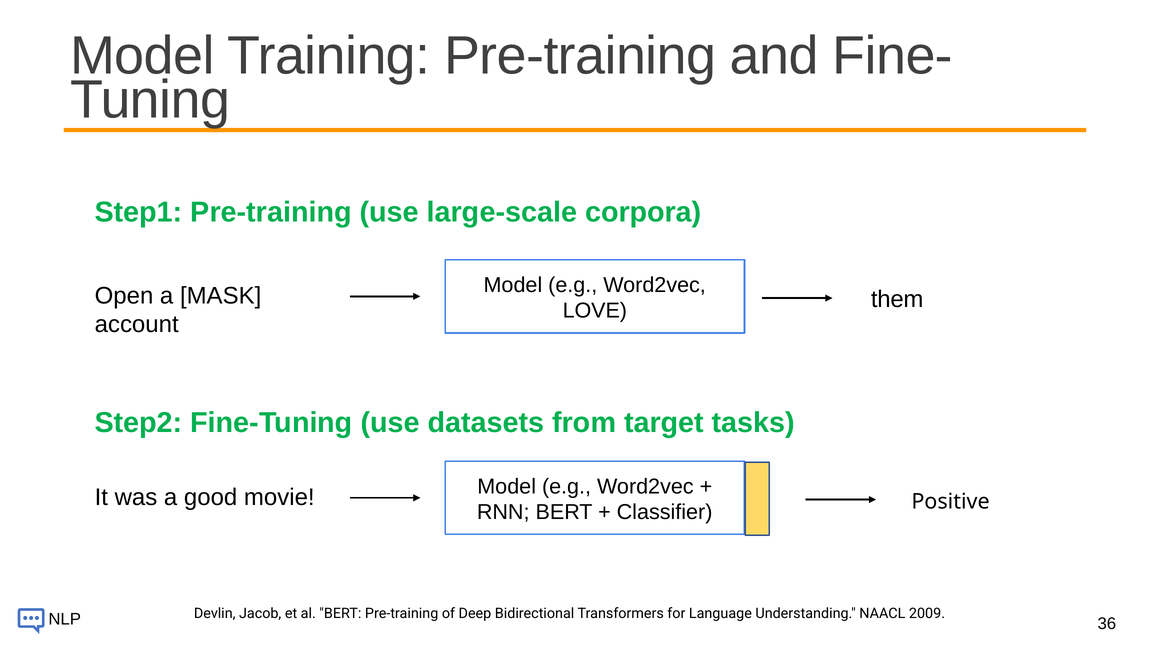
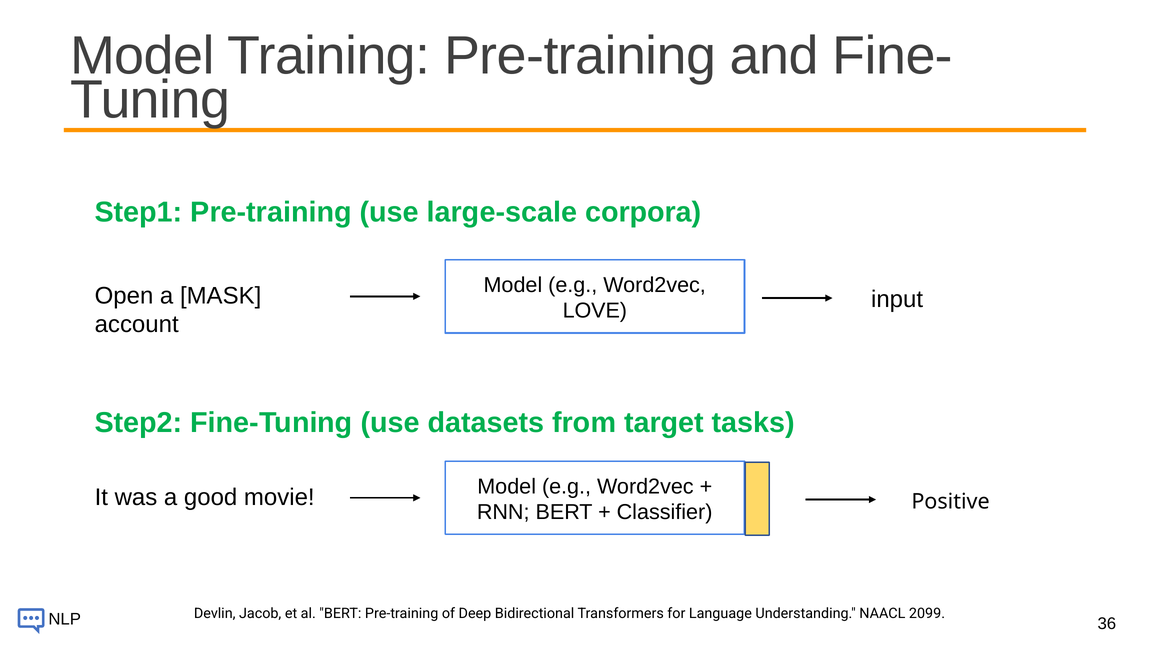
them: them -> input (897, 299)
2009: 2009 -> 2099 (927, 613)
